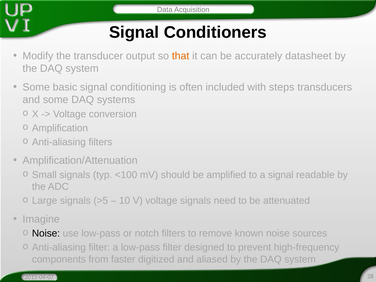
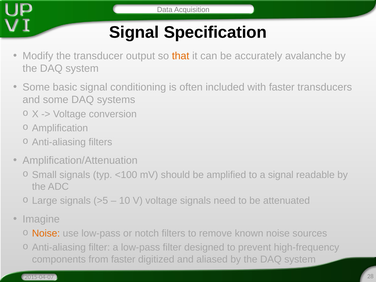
Conditioners: Conditioners -> Specification (215, 32)
datasheet: datasheet -> avalanche (308, 56)
with steps: steps -> faster (282, 87)
Noise colour: black -> orange (46, 233)
